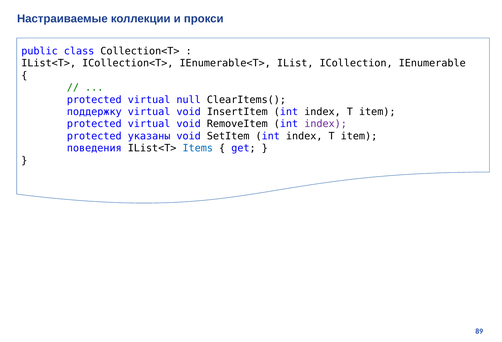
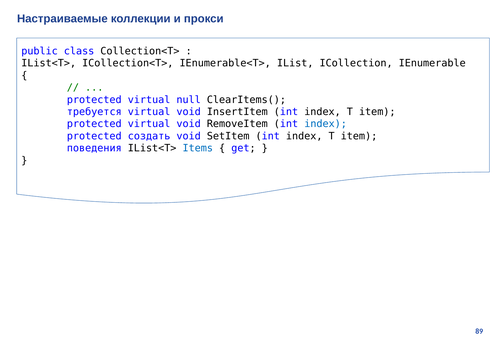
поддержку: поддержку -> требуется (94, 112)
index colour: purple -> blue (326, 124)
указаны: указаны -> создать (149, 136)
